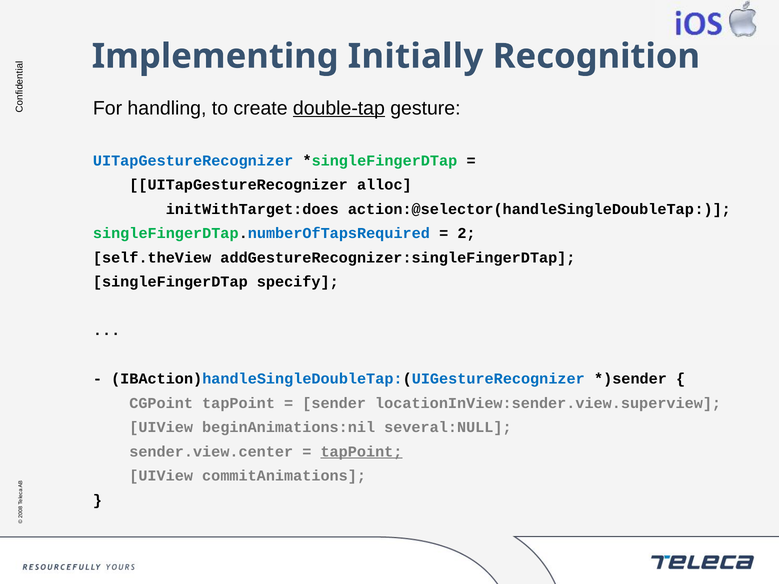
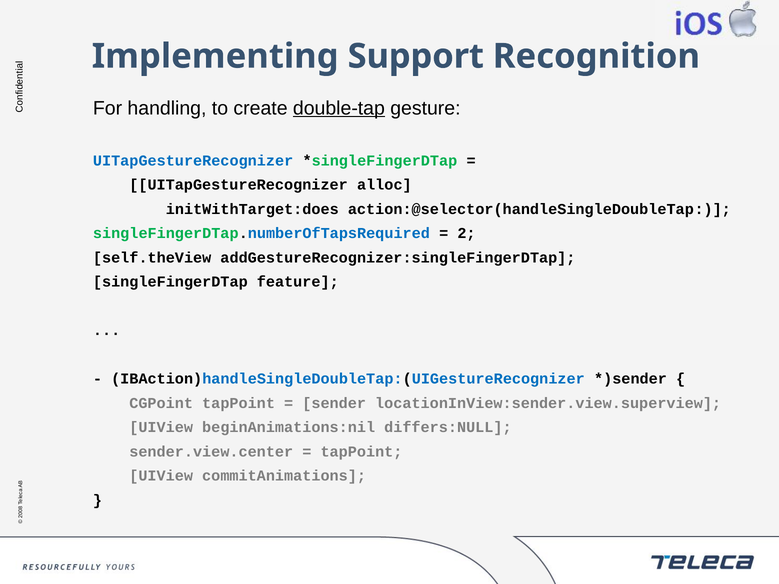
Initially: Initially -> Support (416, 56)
specify: specify -> feature (298, 282)
several:NULL: several:NULL -> differs:NULL (448, 428)
tapPoint underline: present -> none (361, 452)
